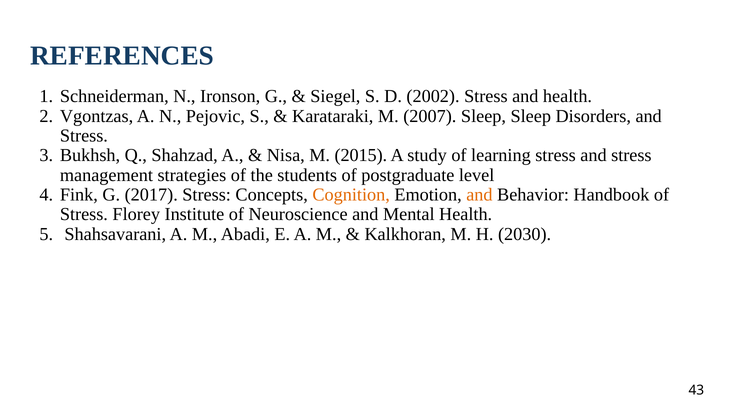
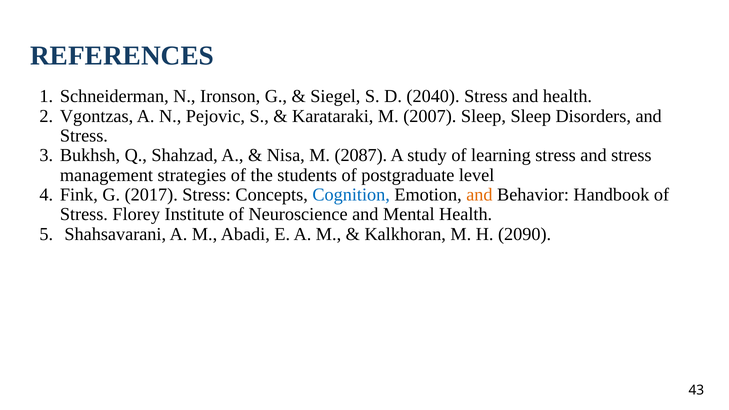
2002: 2002 -> 2040 (433, 96)
2015: 2015 -> 2087 (361, 155)
Cognition colour: orange -> blue (351, 195)
2030: 2030 -> 2090 (525, 234)
